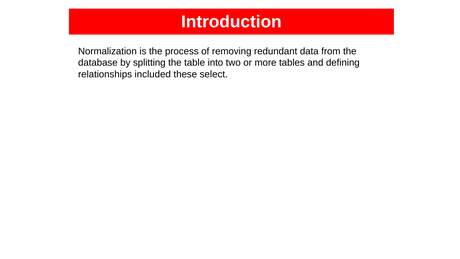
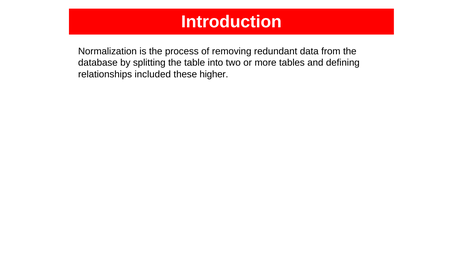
select: select -> higher (214, 74)
